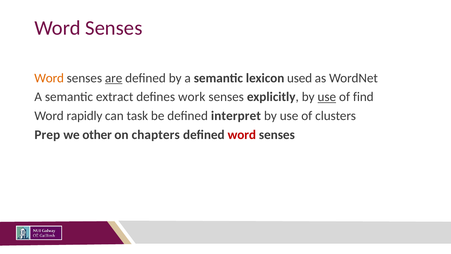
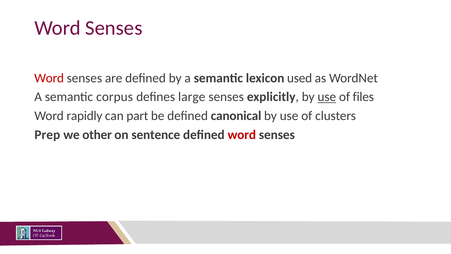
Word colour: orange -> red (49, 78)
are underline: present -> none (114, 78)
extract: extract -> corpus (115, 97)
work: work -> large (192, 97)
find: find -> files (363, 97)
task: task -> part (137, 116)
interpret: interpret -> canonical (236, 116)
chapters: chapters -> sentence (156, 135)
